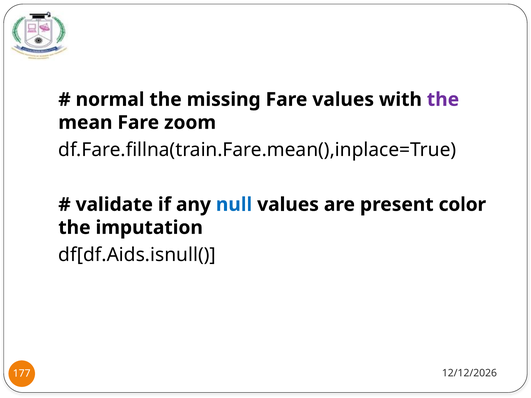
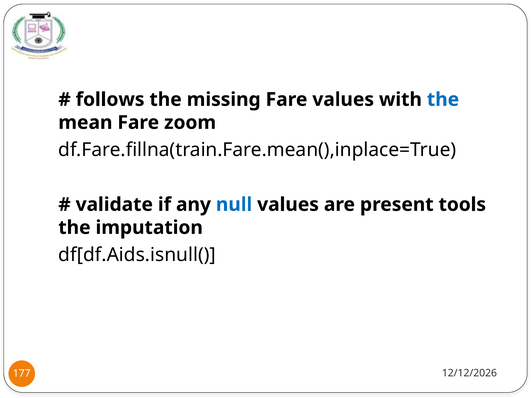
normal: normal -> follows (110, 100)
the colour: purple -> blue (443, 100)
color: color -> tools (462, 205)
